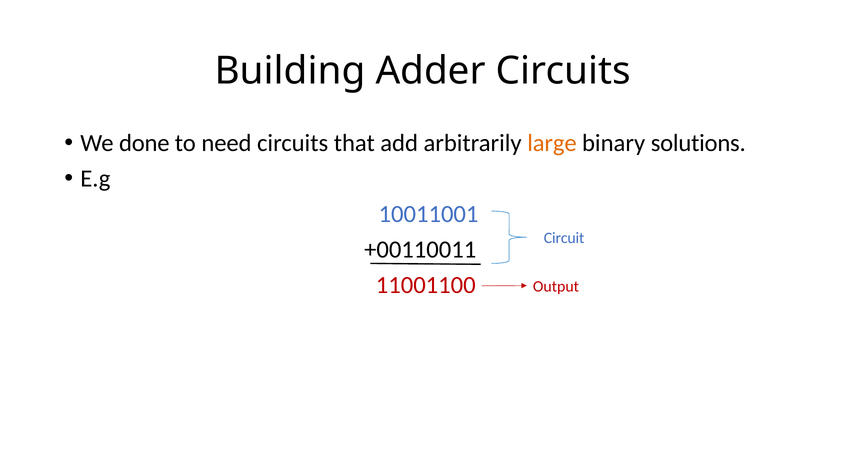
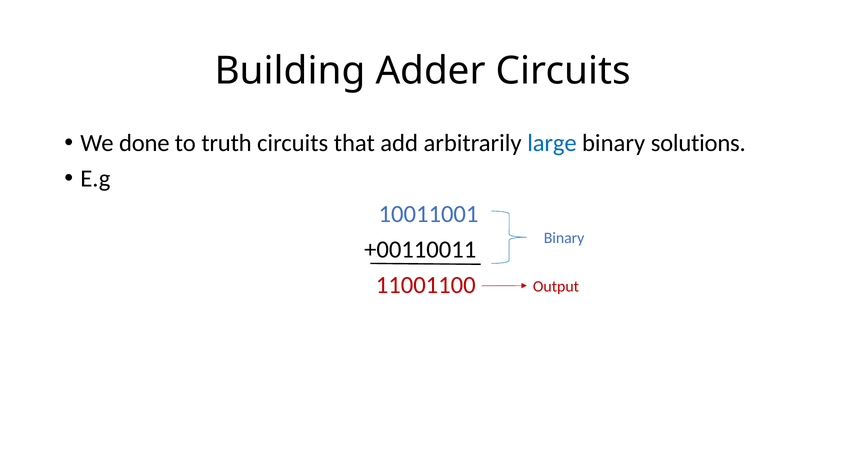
need: need -> truth (227, 143)
large colour: orange -> blue (552, 143)
Circuit: Circuit -> Binary (564, 238)
